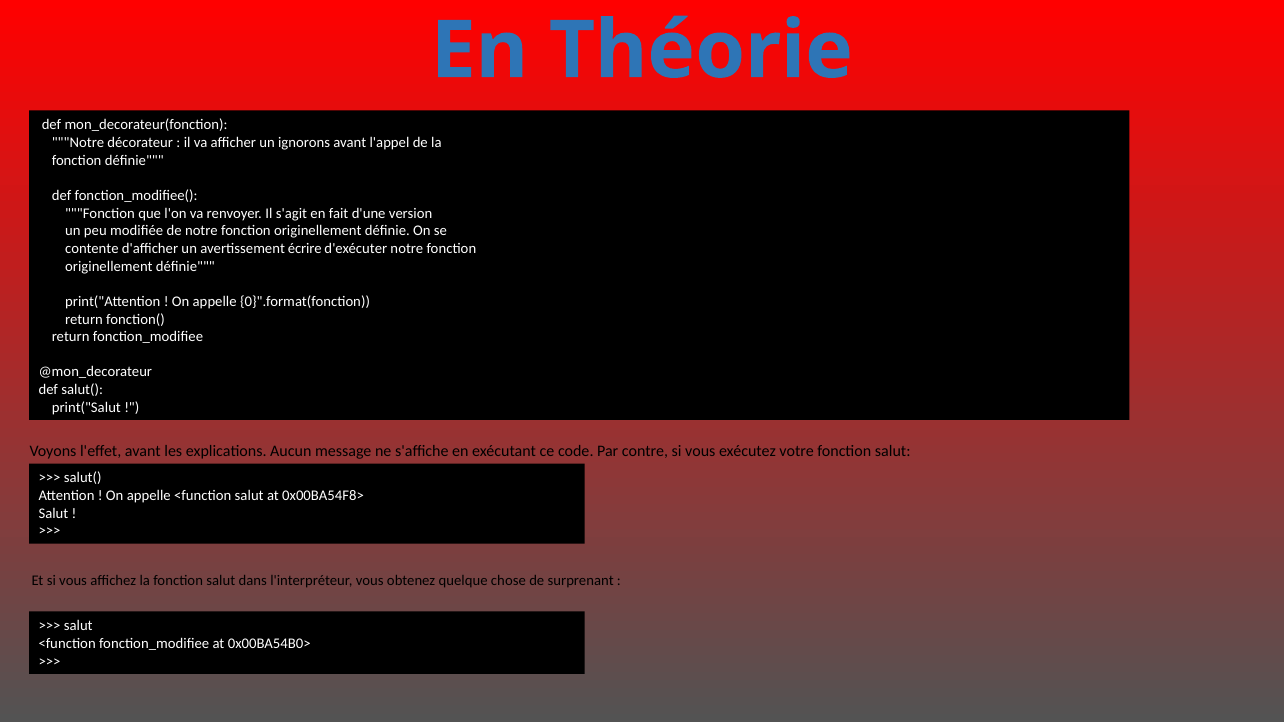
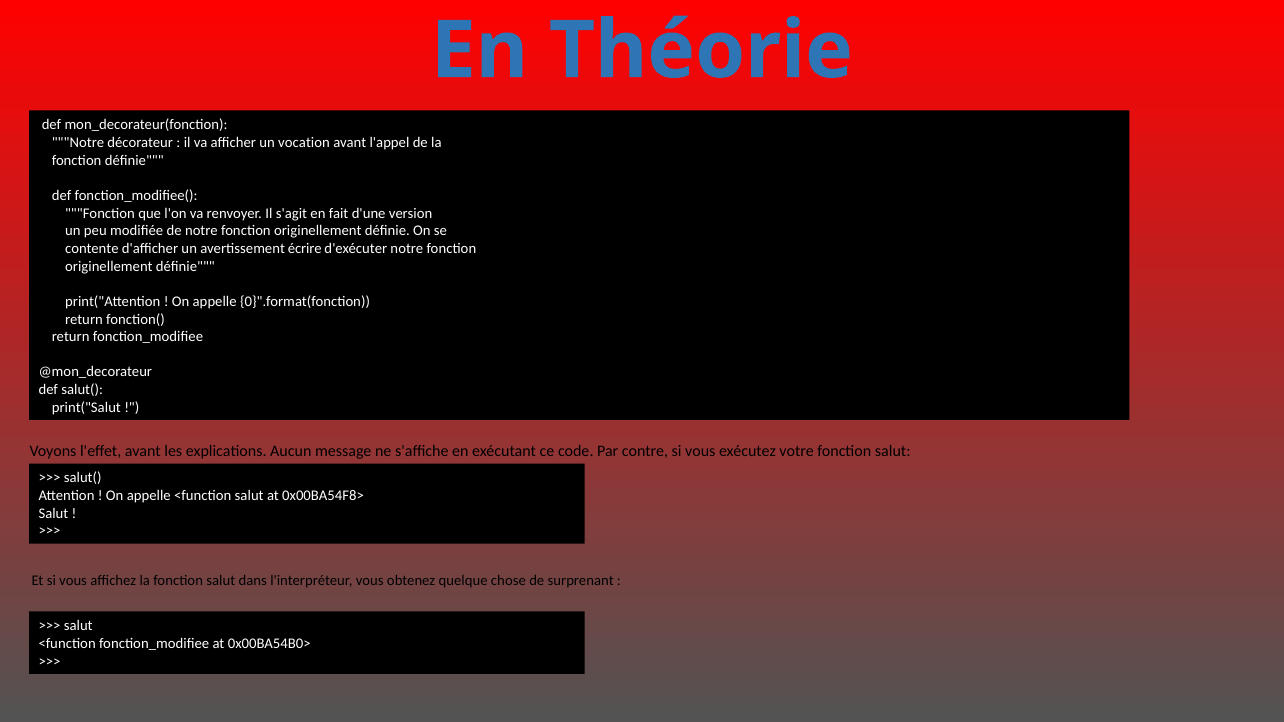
ignorons: ignorons -> vocation (304, 143)
